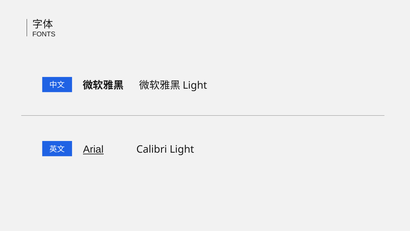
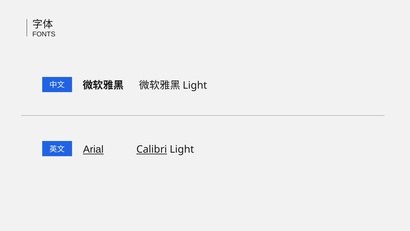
Calibri underline: none -> present (152, 149)
